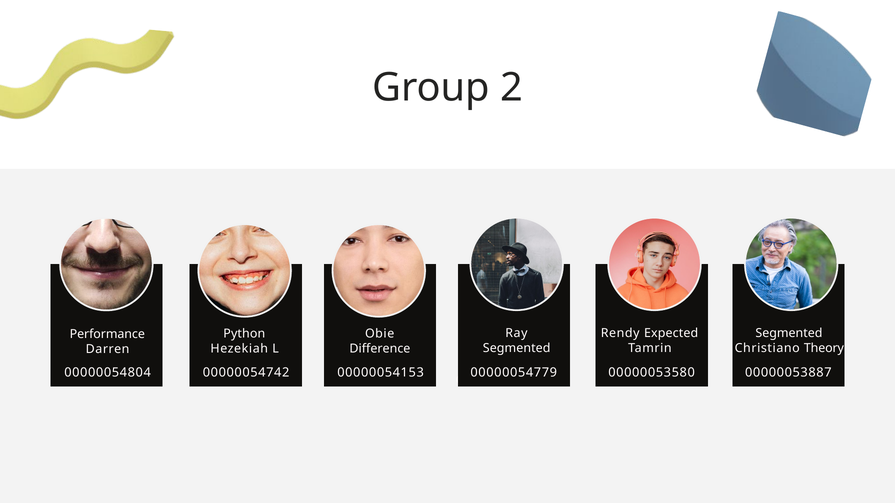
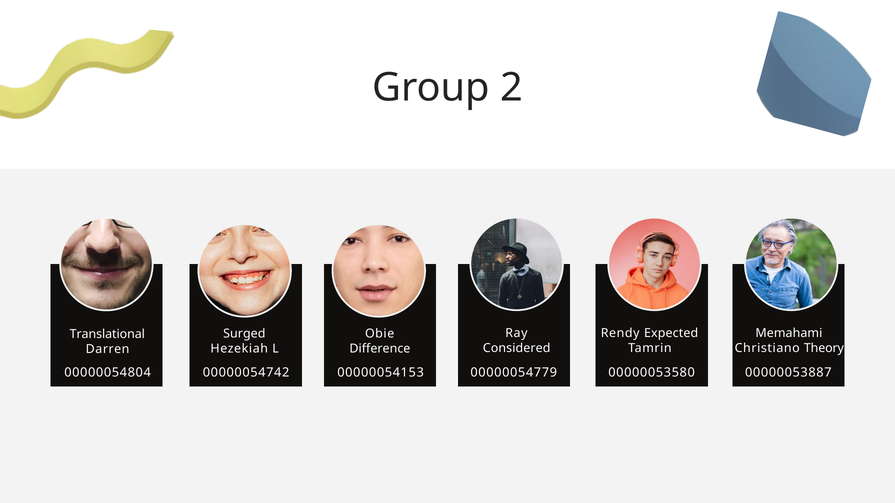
Segmented: Segmented -> Memahami (789, 334)
Python: Python -> Surged (244, 334)
Performance: Performance -> Translational (107, 334)
Segmented: Segmented -> Considered (517, 349)
